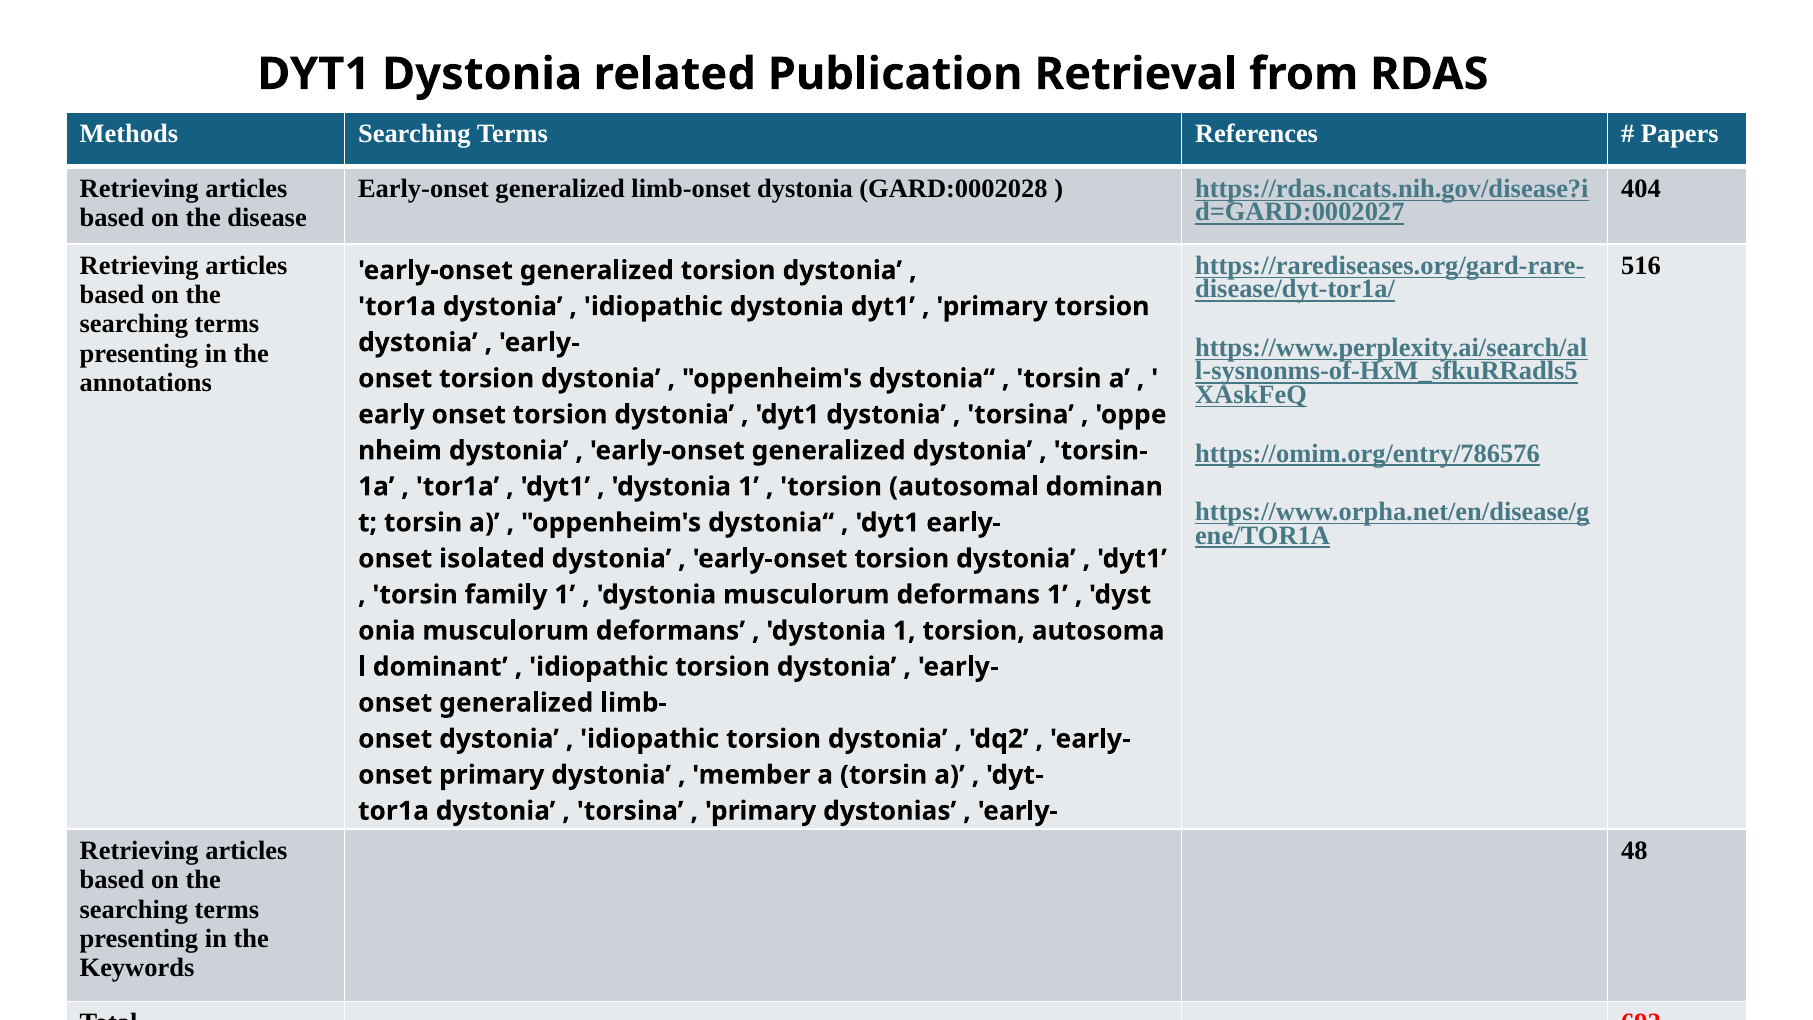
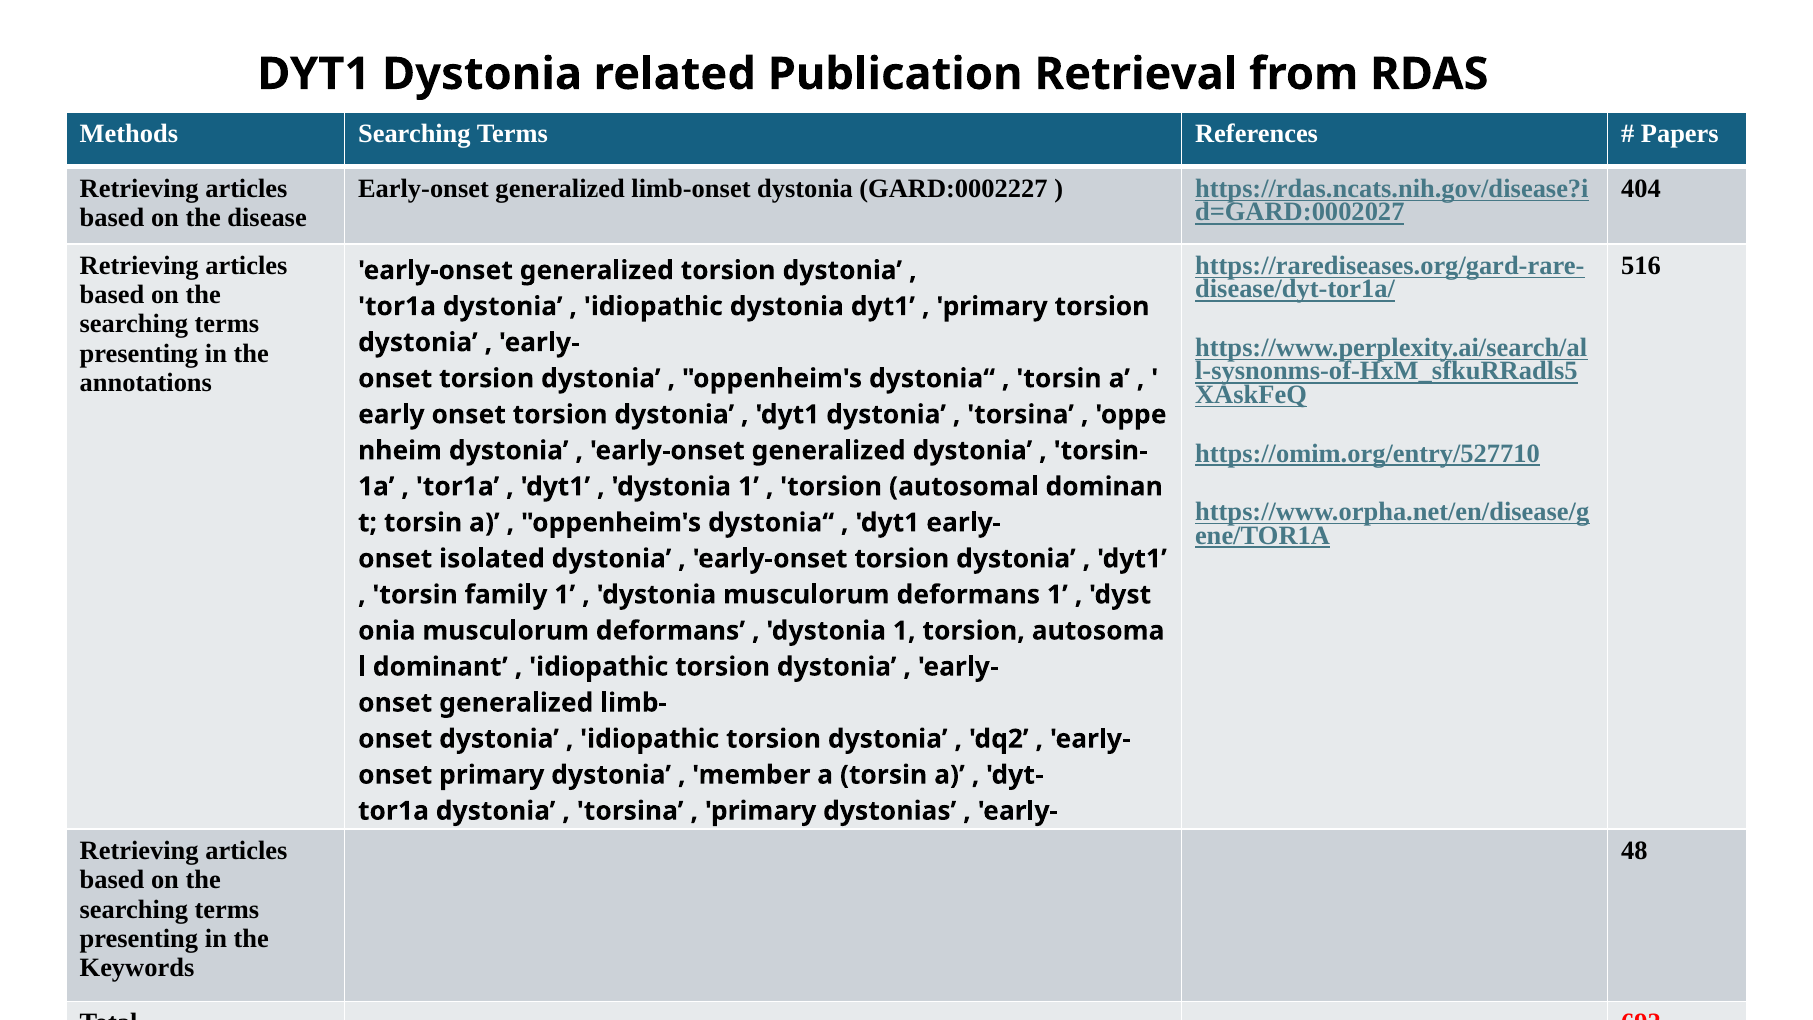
GARD:0002028: GARD:0002028 -> GARD:0002227 (954, 188)
https://omim.org/entry/786576: https://omim.org/entry/786576 -> https://omim.org/entry/527710 (1368, 453)
